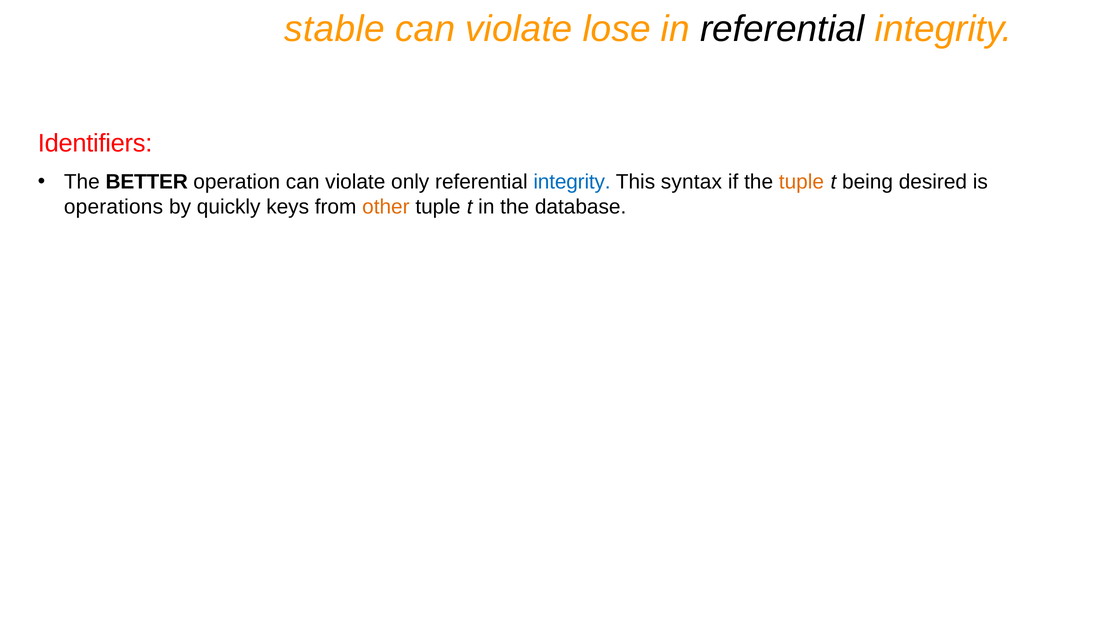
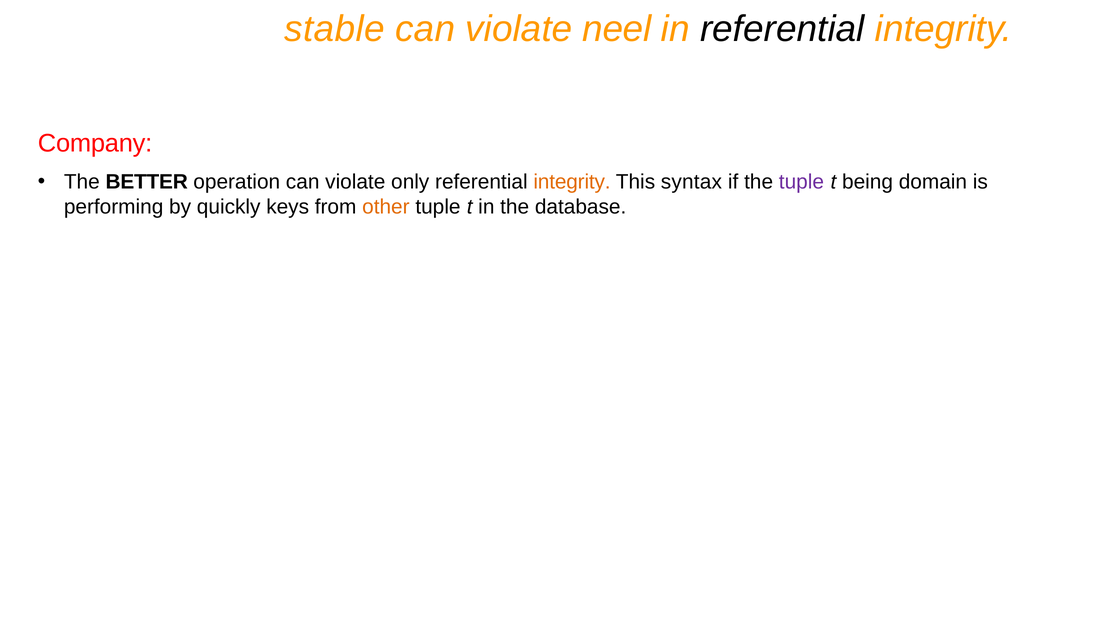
lose: lose -> neel (617, 29)
Identifiers: Identifiers -> Company (95, 143)
integrity colour: blue -> orange (572, 182)
tuple colour: orange -> purple (801, 182)
desired: desired -> domain (933, 182)
operations: operations -> performing (114, 207)
